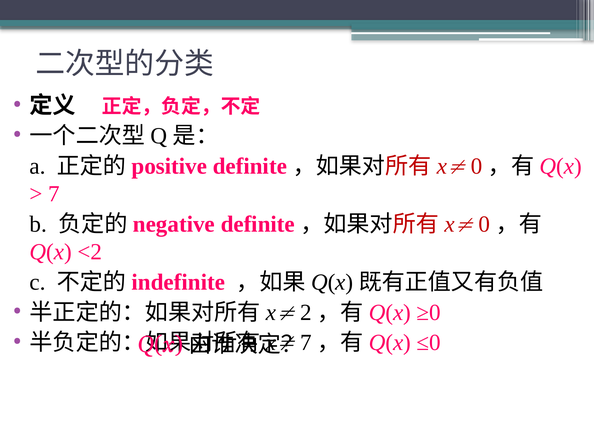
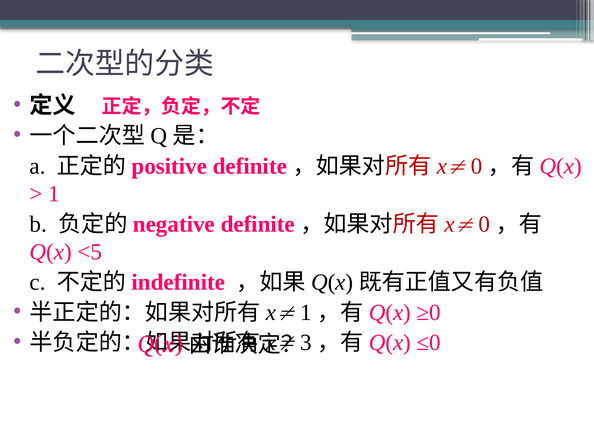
7: 7 -> 1 (54, 194)
<2: <2 -> <5 (90, 252)
2: 2 -> 1 (306, 312)
7: 7 -> 3 (306, 342)
